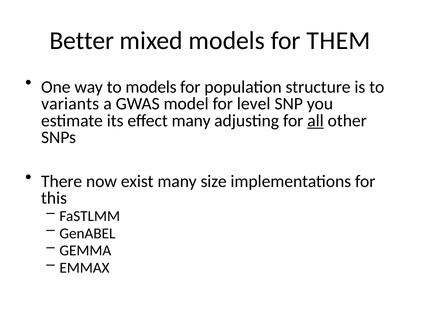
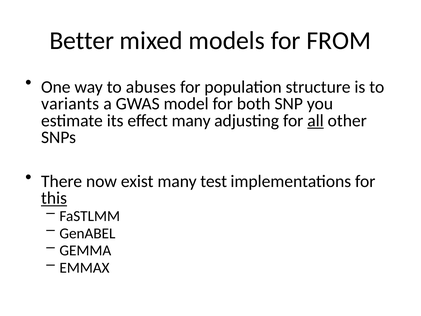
THEM: THEM -> FROM (339, 41)
to models: models -> abuses (151, 87)
level: level -> both (254, 104)
size: size -> test (214, 181)
this underline: none -> present (54, 198)
